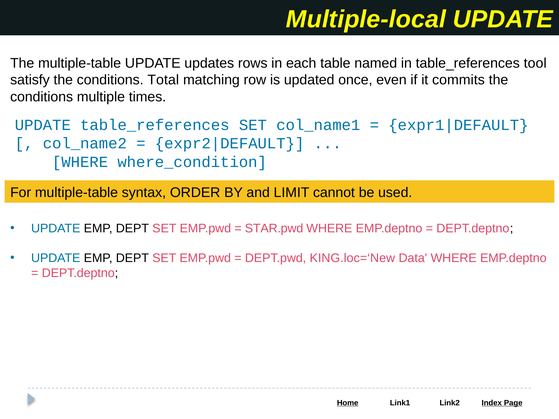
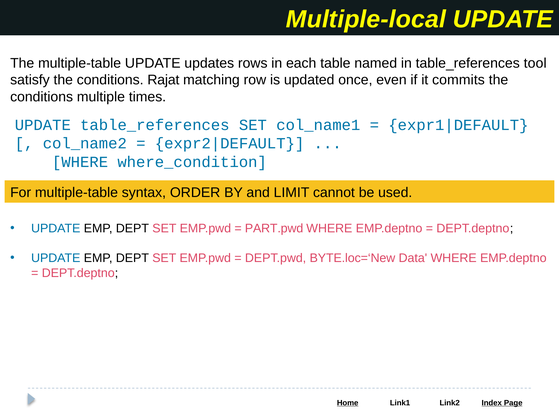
Total: Total -> Rajat (163, 80)
STAR.pwd: STAR.pwd -> PART.pwd (274, 228)
KING.loc=‘New: KING.loc=‘New -> BYTE.loc=‘New (352, 258)
